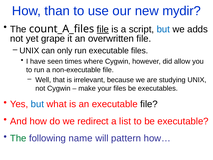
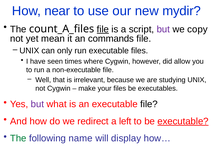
than: than -> near (57, 11)
but colour: blue -> purple (163, 29)
adds: adds -> copy (197, 29)
grape: grape -> mean (53, 39)
overwritten: overwritten -> commands (111, 39)
but colour: blue -> purple (37, 104)
list: list -> left (125, 121)
executable underline: none -> present (183, 121)
pattern: pattern -> display (126, 138)
